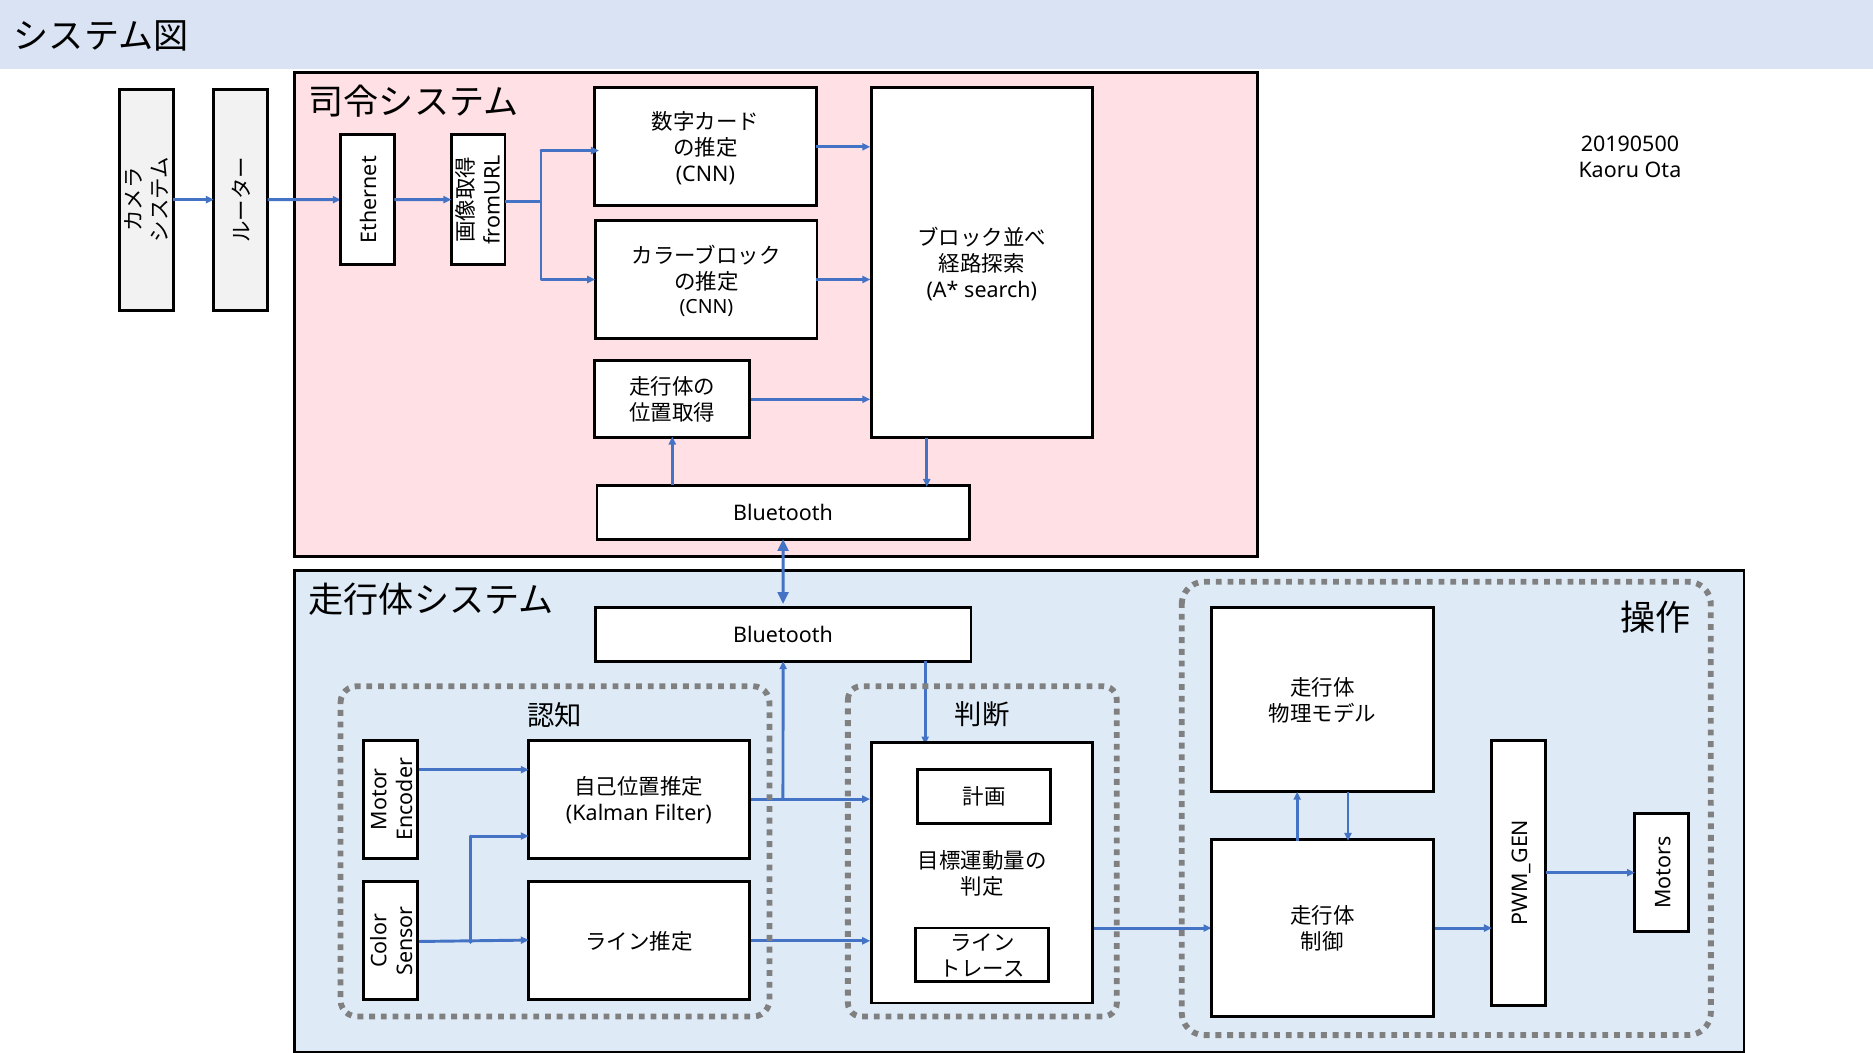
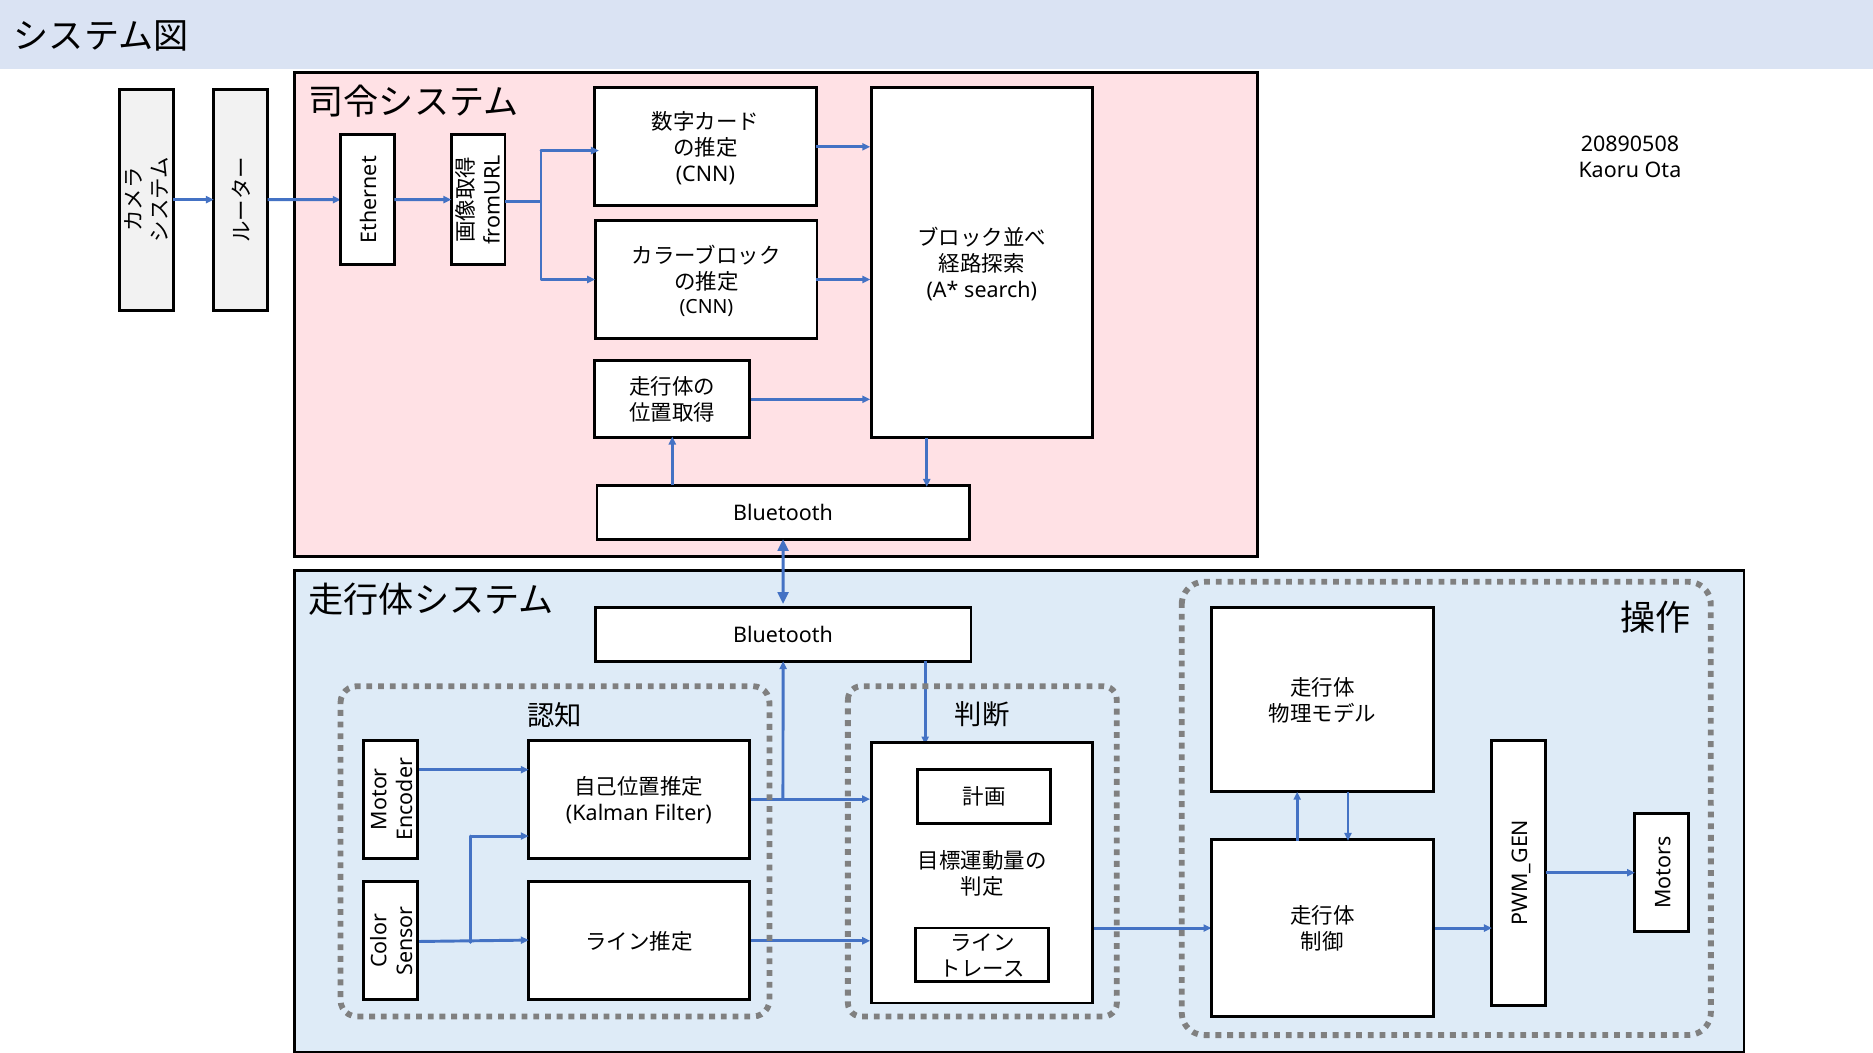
20190500: 20190500 -> 20890508 (1630, 145)
